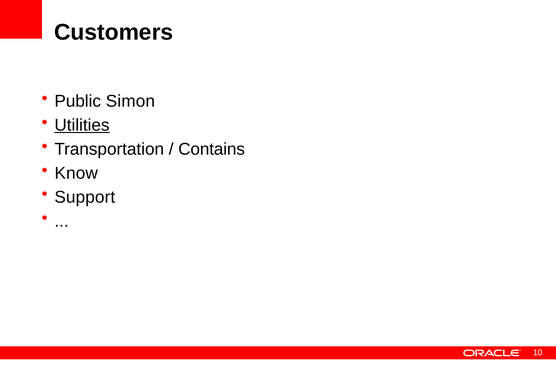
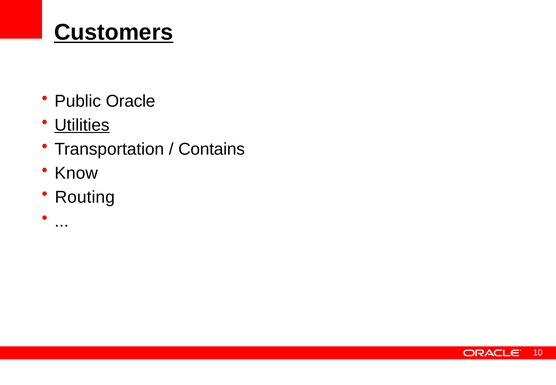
Customers underline: none -> present (114, 32)
Simon: Simon -> Oracle (131, 101)
Support: Support -> Routing (85, 197)
